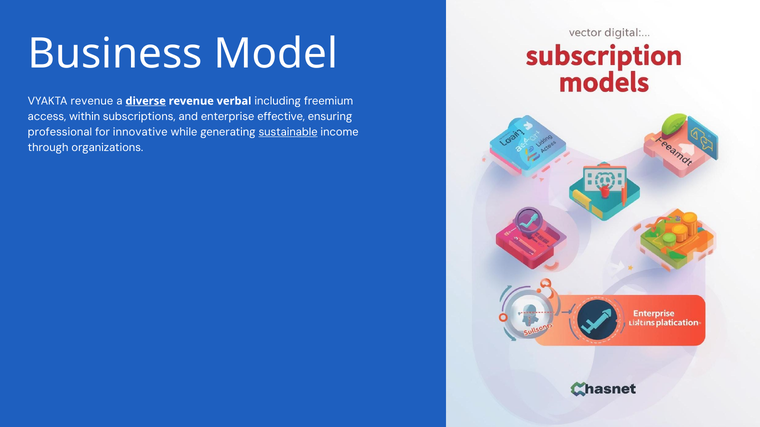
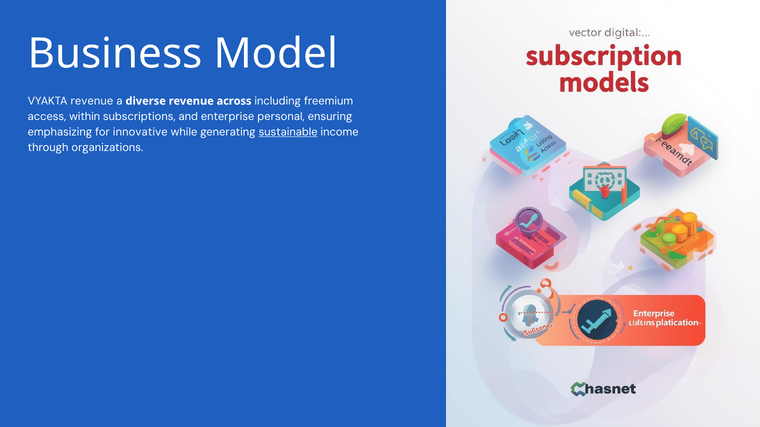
diverse underline: present -> none (146, 101)
verbal: verbal -> across (234, 101)
effective: effective -> personal (281, 117)
professional: professional -> emphasizing (60, 132)
